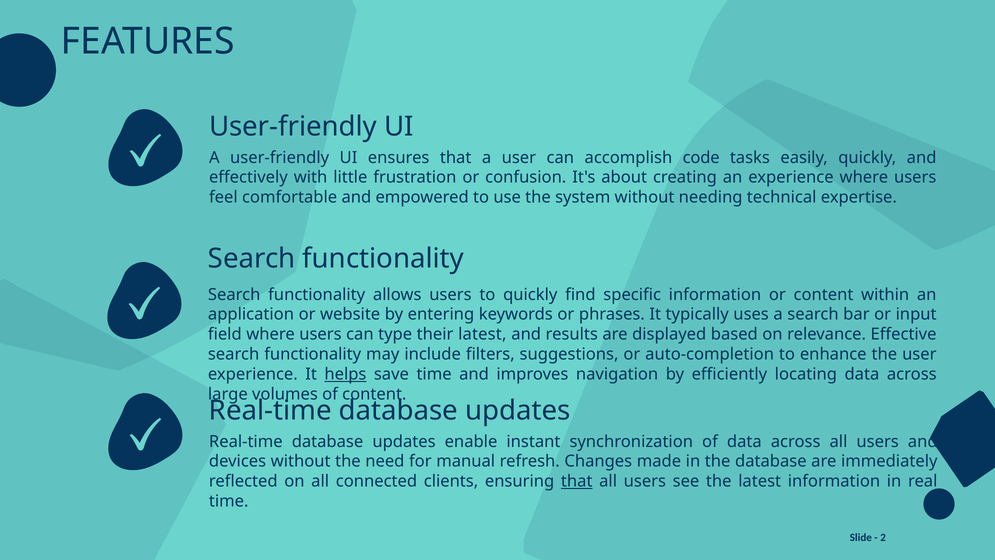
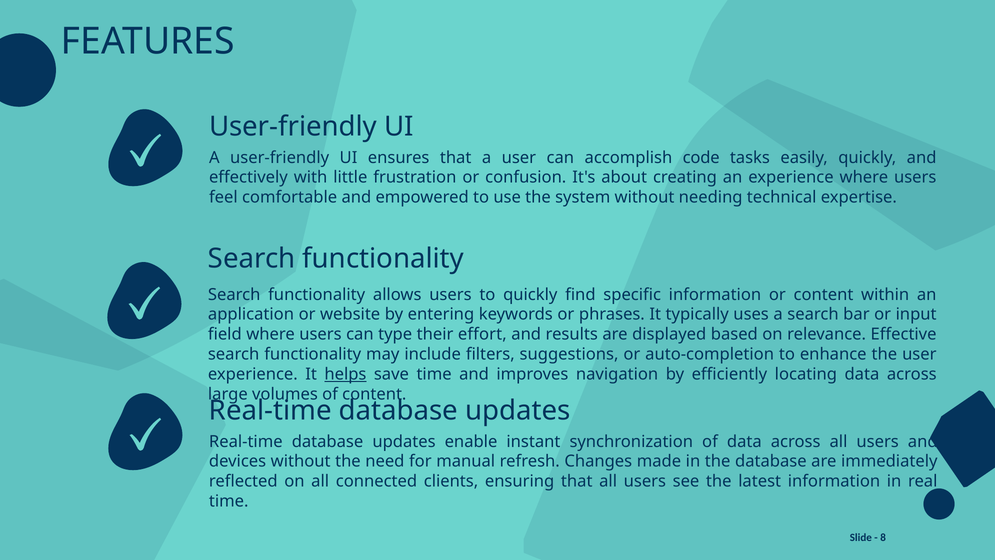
their latest: latest -> effort (482, 334)
that underline: present -> none (577, 481)
2: 2 -> 8 (883, 537)
